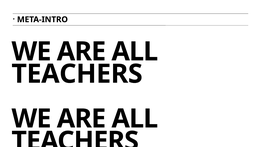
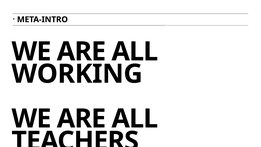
TEACHERS: TEACHERS -> WORKING (77, 74)
